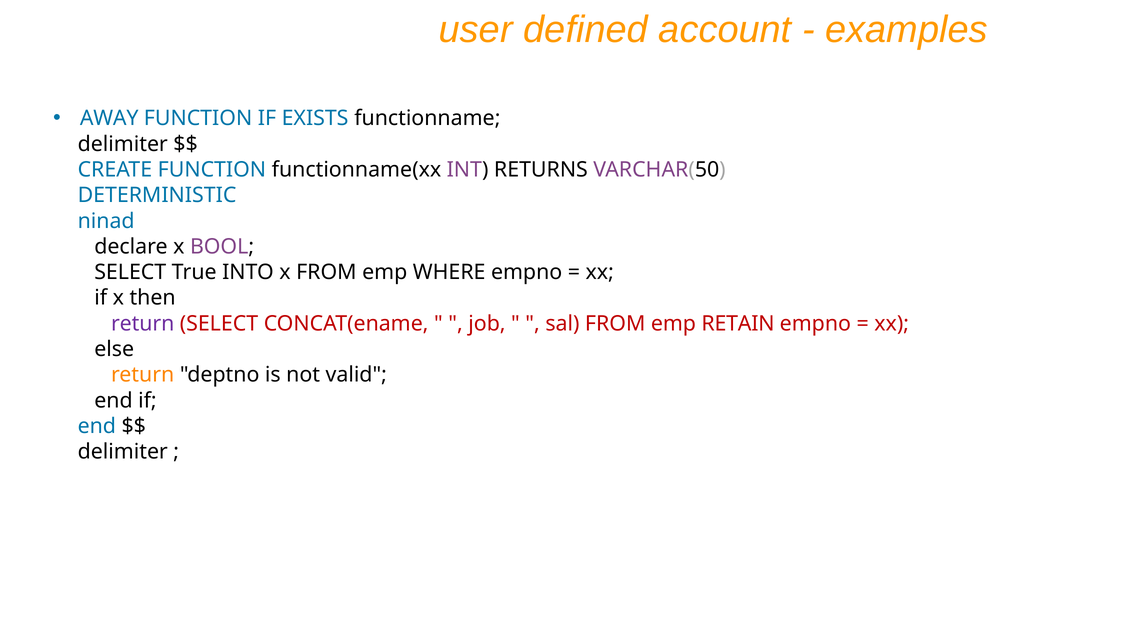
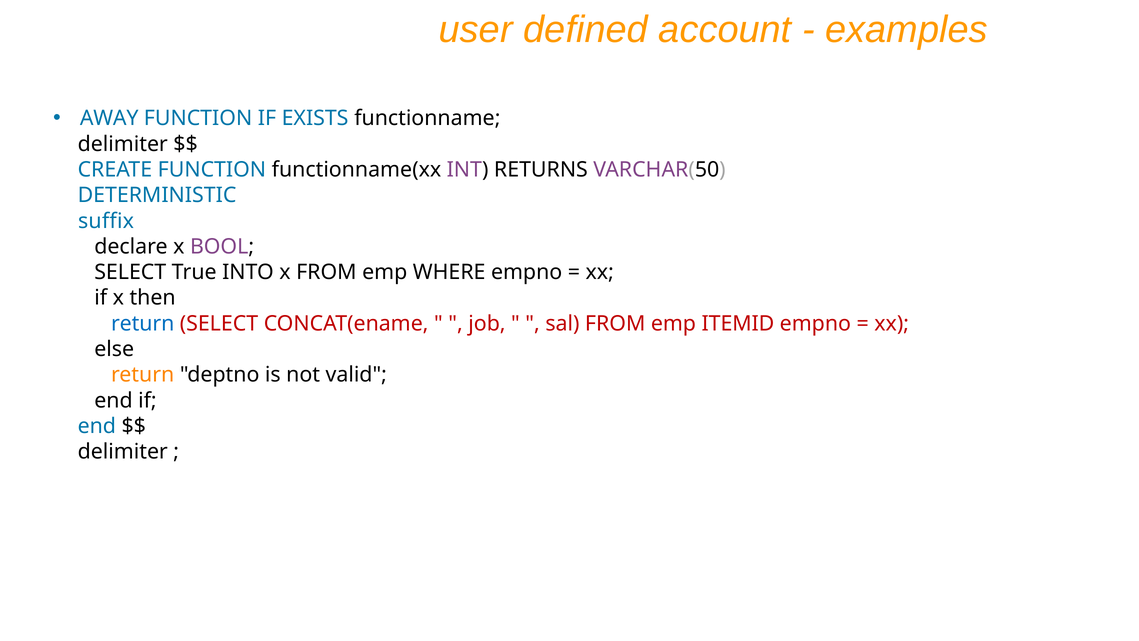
ninad: ninad -> suffix (106, 221)
return colour: purple -> blue (143, 323)
RETAIN: RETAIN -> ITEMID (738, 323)
